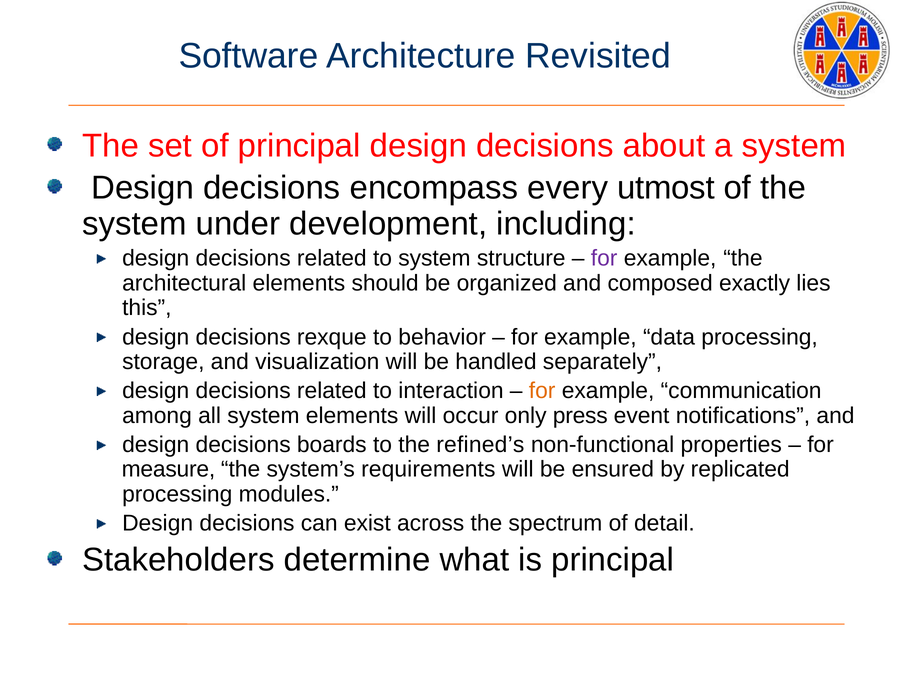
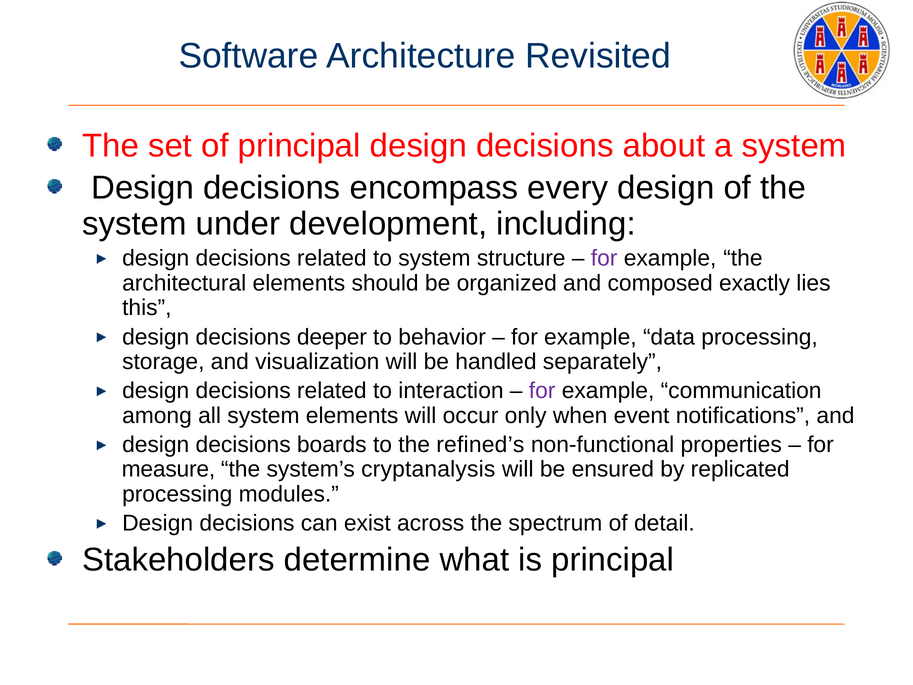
every utmost: utmost -> design (666, 188)
rexque: rexque -> deeper (332, 337)
for colour: orange -> purple (542, 391)
press: press -> when (580, 415)
requirements: requirements -> cryptanalysis (428, 469)
